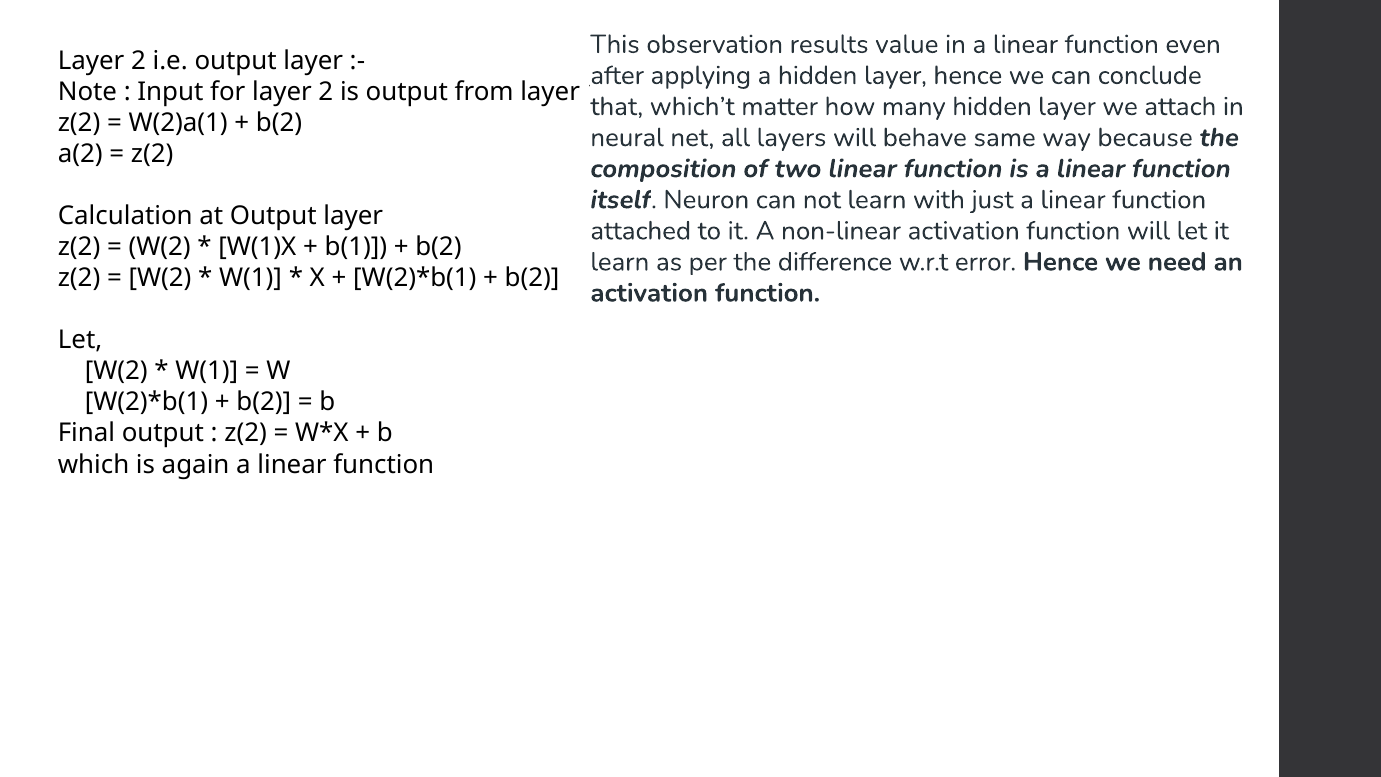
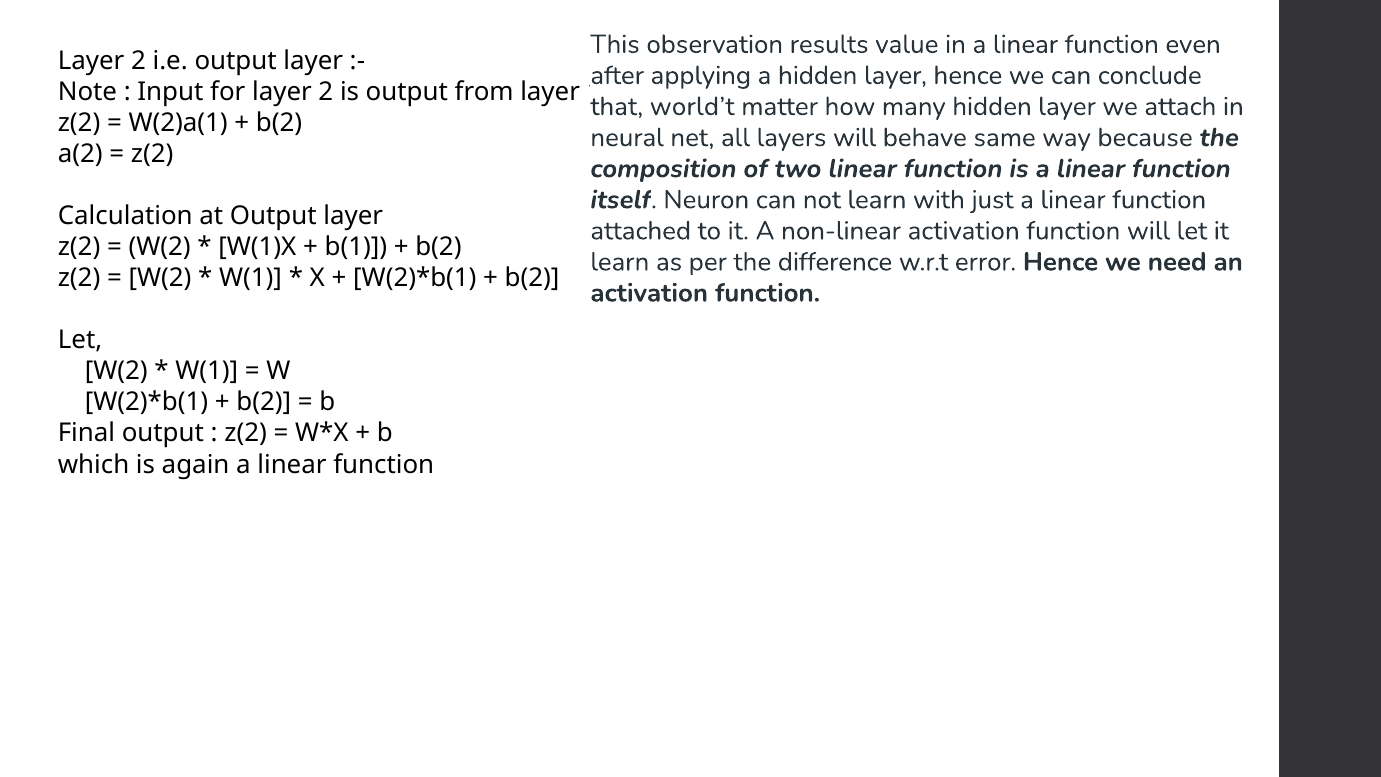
which’t: which’t -> world’t (692, 106)
